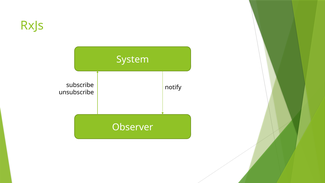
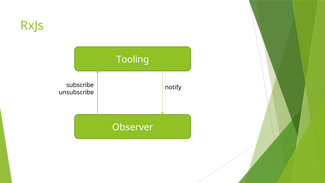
System: System -> Tooling (133, 59)
